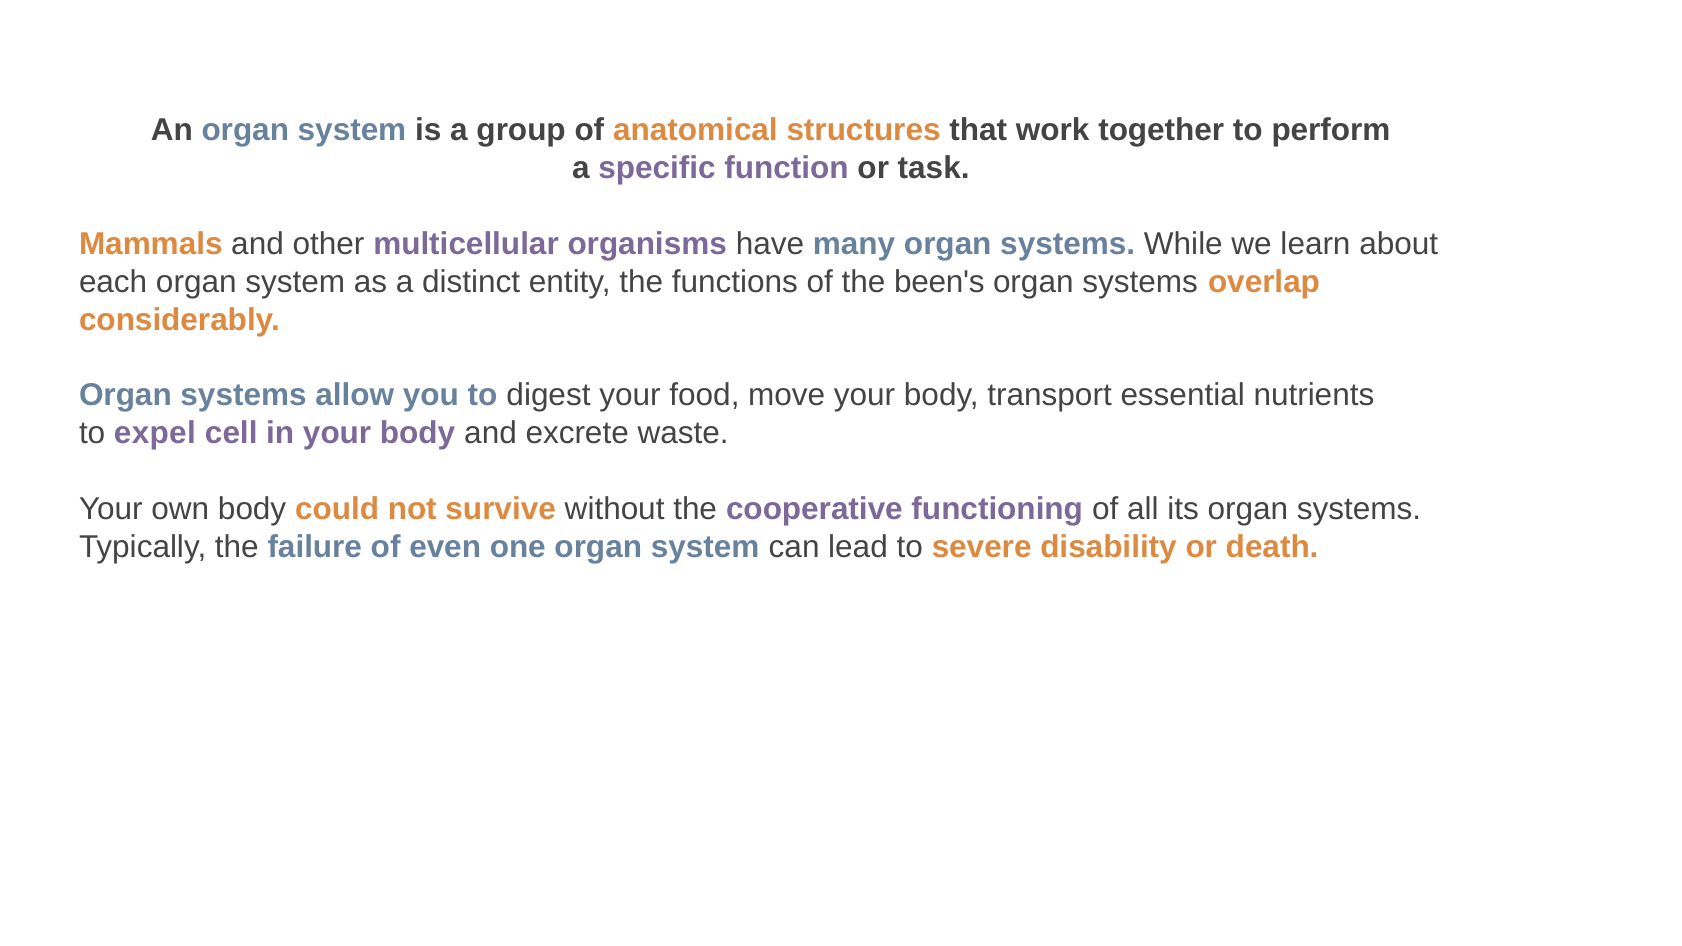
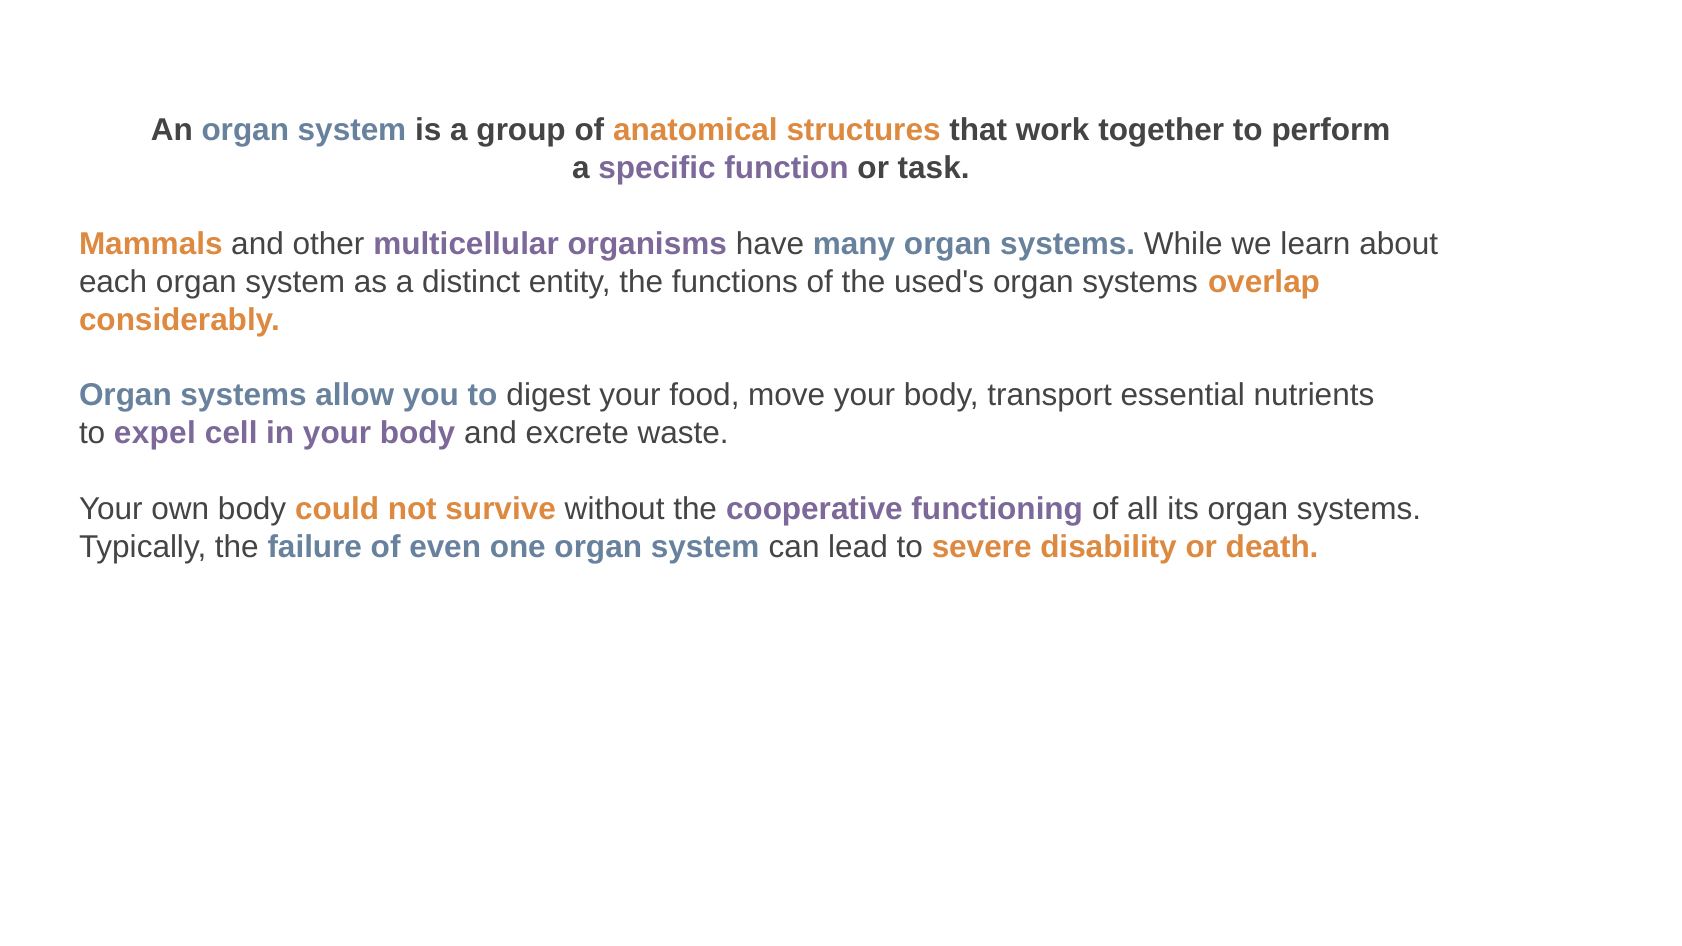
been's: been's -> used's (939, 282)
